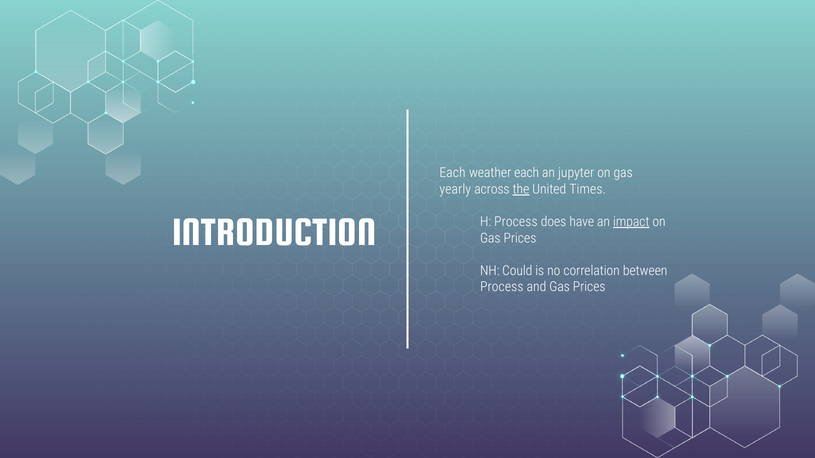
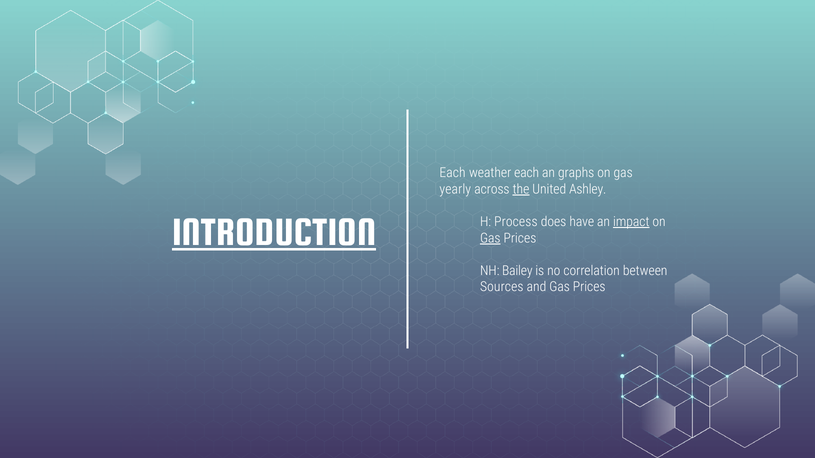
jupyter: jupyter -> graphs (576, 173)
Times: Times -> Ashley (588, 189)
INTRODUCTION underline: none -> present (274, 232)
Gas underline: none -> present (490, 238)
Could: Could -> Bailey (517, 271)
Process: Process -> Sources (502, 287)
